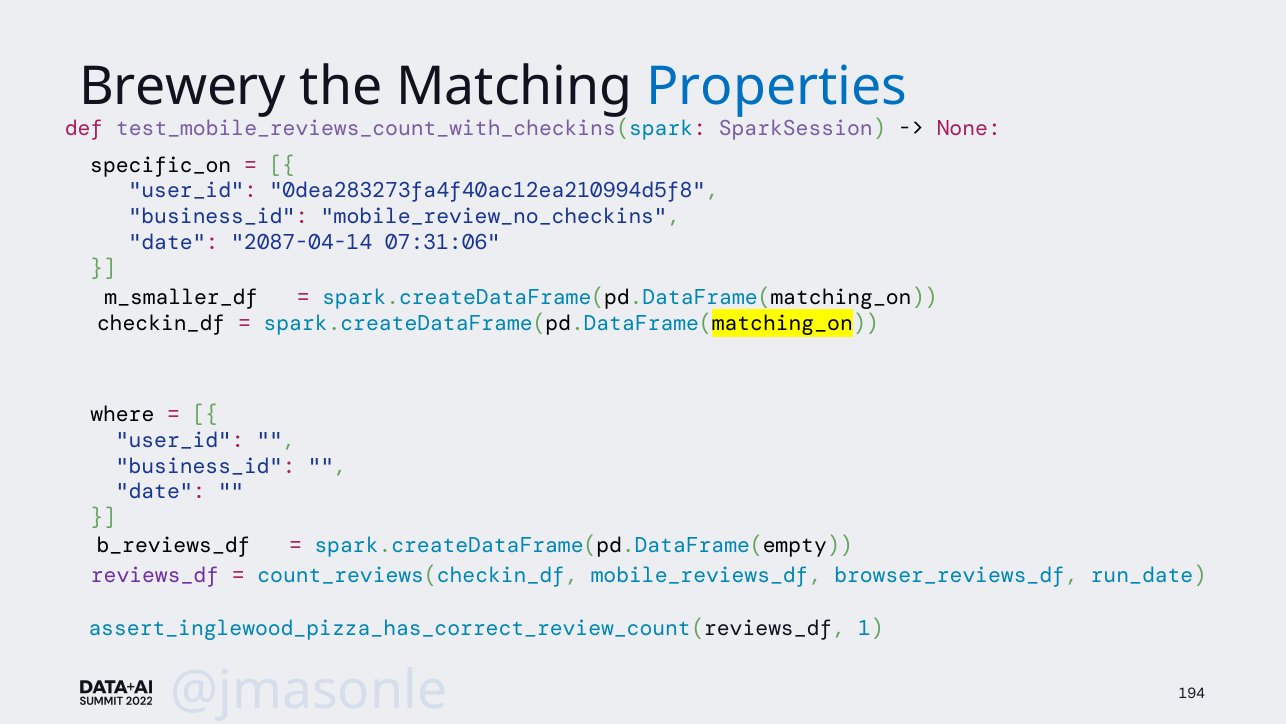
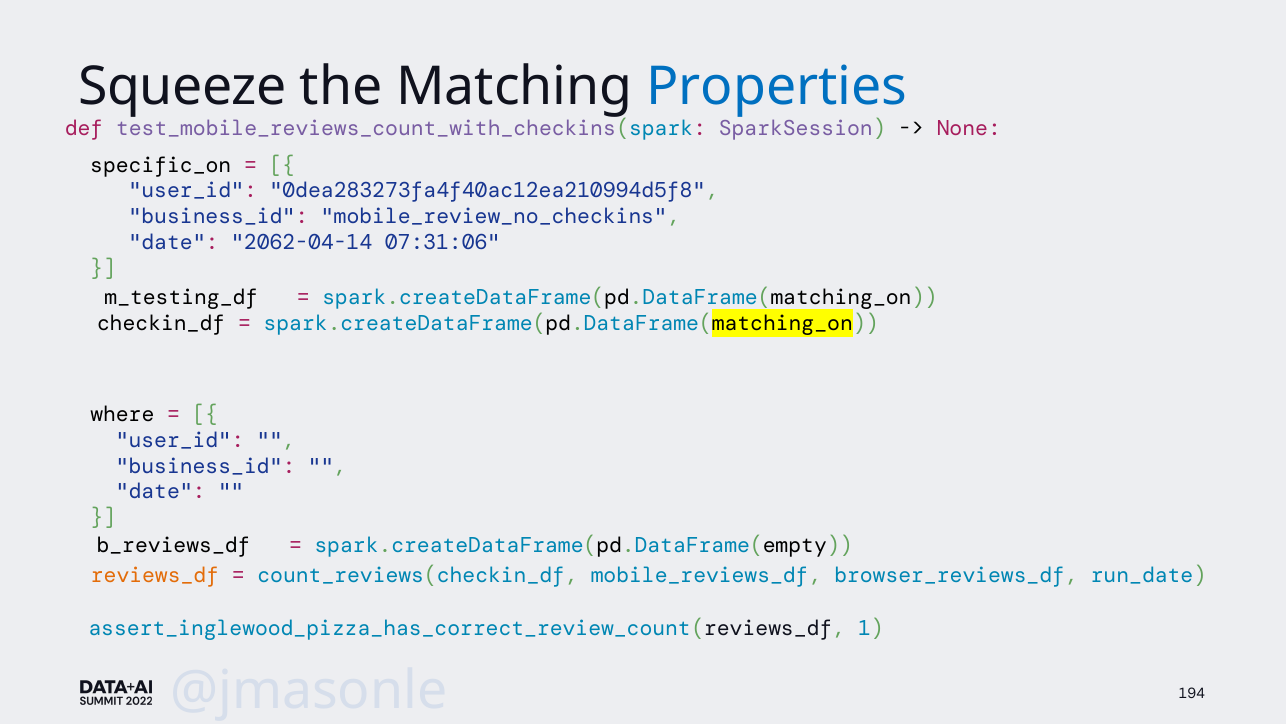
Brewery: Brewery -> Squeeze (183, 87)
2087-04-14: 2087-04-14 -> 2062-04-14 (302, 242)
m_smaller_df: m_smaller_df -> m_testing_df (181, 298)
reviews_df colour: purple -> orange (155, 575)
